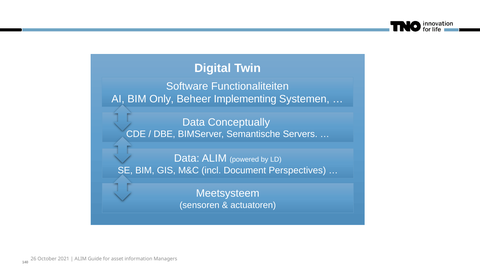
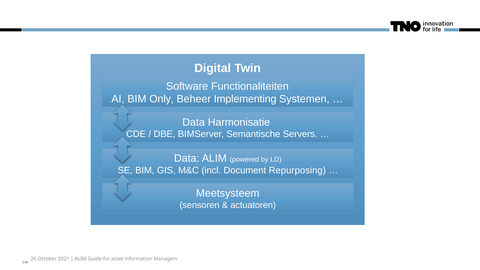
Conceptually: Conceptually -> Harmonisatie (239, 122)
Perspectives: Perspectives -> Repurposing (297, 170)
